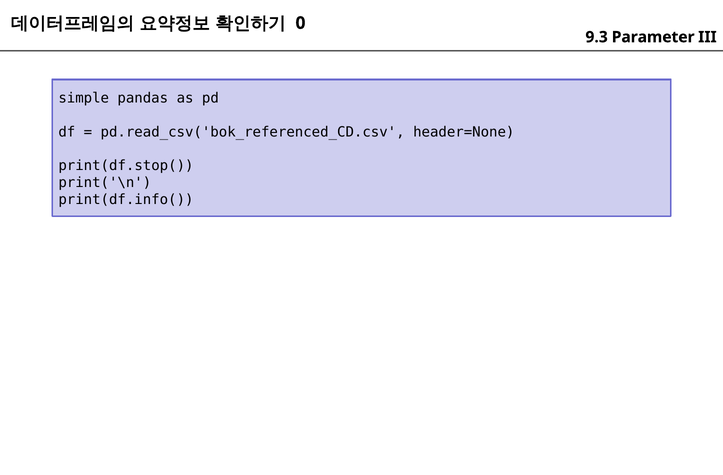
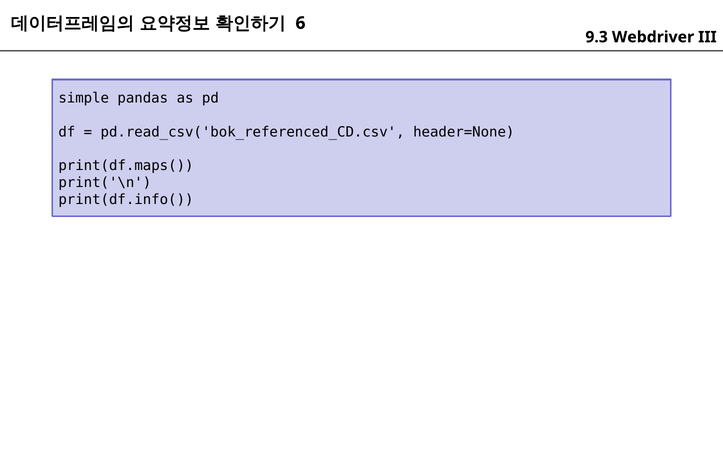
0: 0 -> 6 (300, 23)
Parameter: Parameter -> Webdriver (653, 37)
print(df.stop(: print(df.stop( -> print(df.maps( (126, 166)
